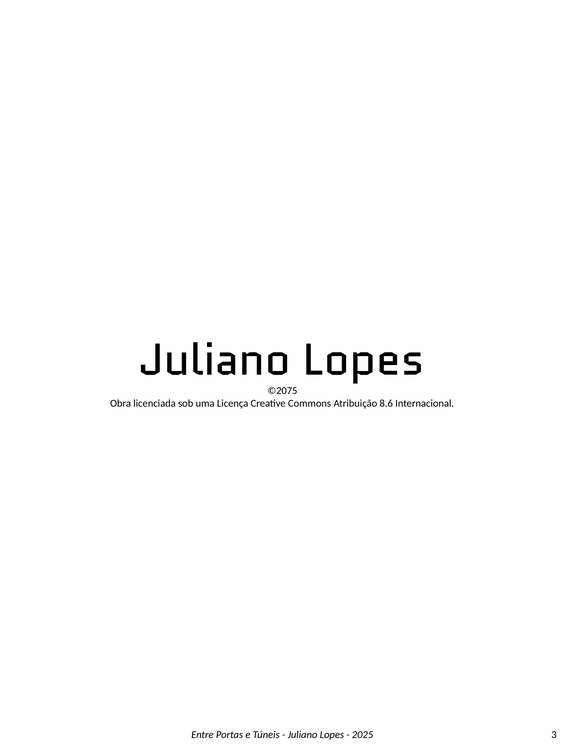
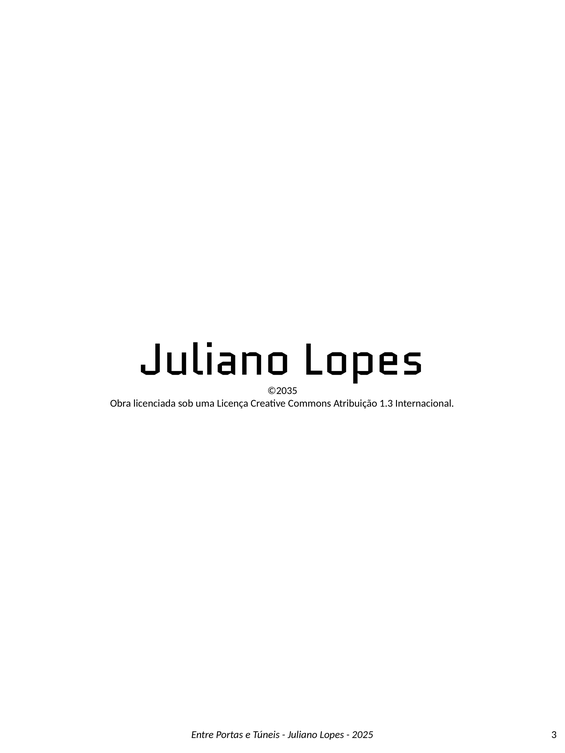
©2075: ©2075 -> ©2035 (282, 391)
8.6: 8.6 -> 1.3 (386, 404)
